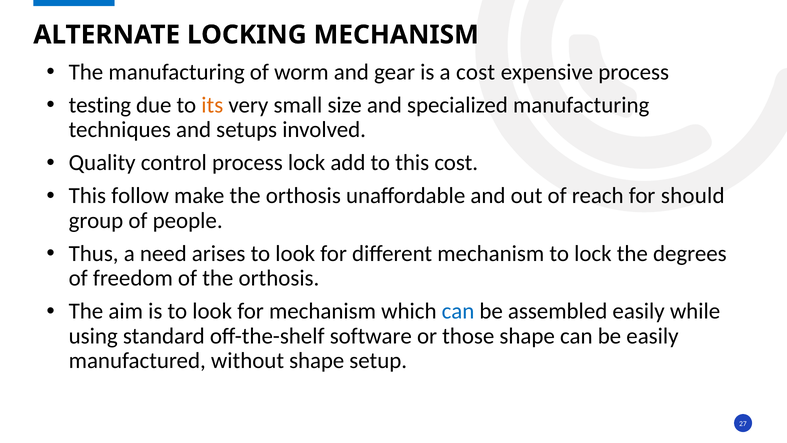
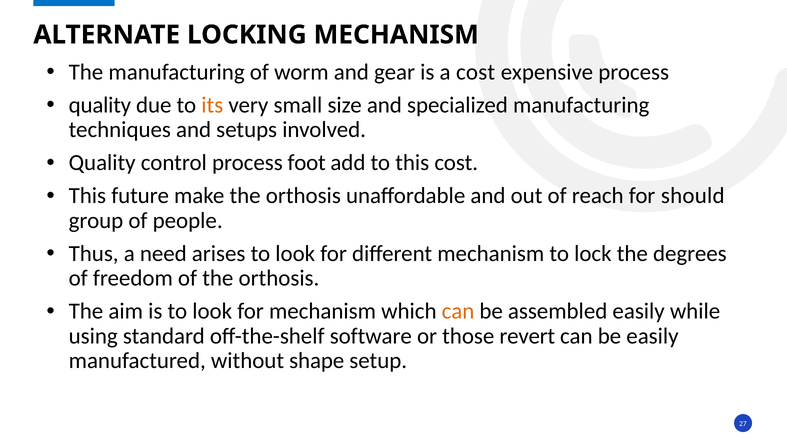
testing: testing -> quality (100, 105)
process lock: lock -> foot (307, 163)
follow: follow -> future (140, 196)
can colour: blue -> orange (458, 311)
those shape: shape -> revert (527, 336)
